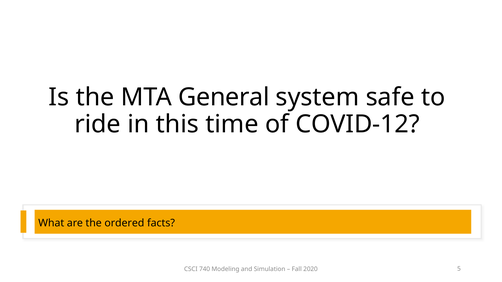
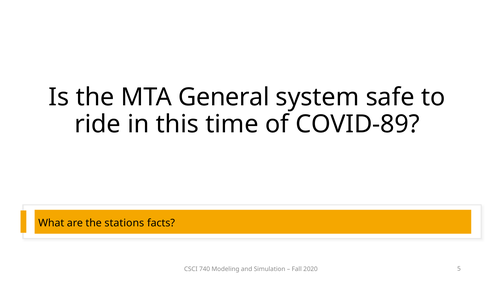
COVID-12: COVID-12 -> COVID-89 (357, 124)
ordered: ordered -> stations (124, 223)
